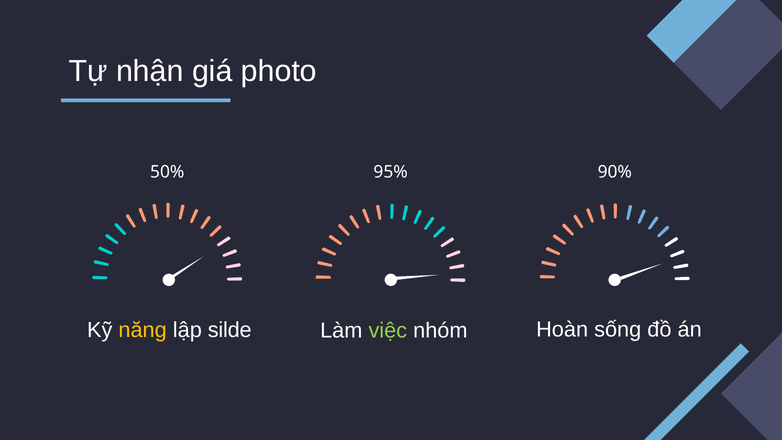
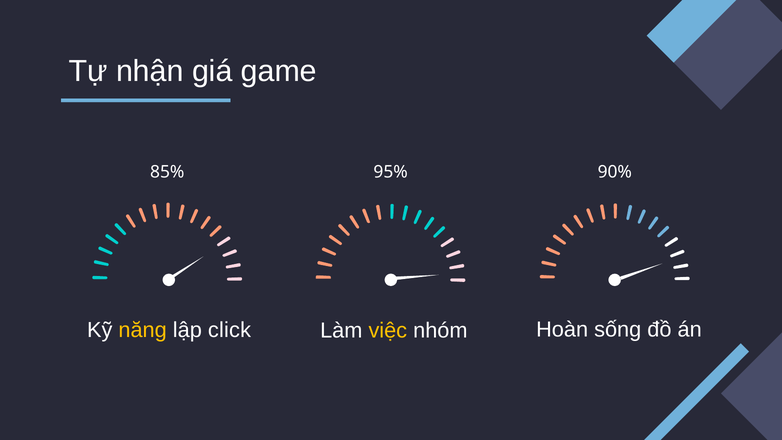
photo: photo -> game (279, 71)
50%: 50% -> 85% (167, 172)
silde: silde -> click (229, 330)
việc colour: light green -> yellow (388, 330)
